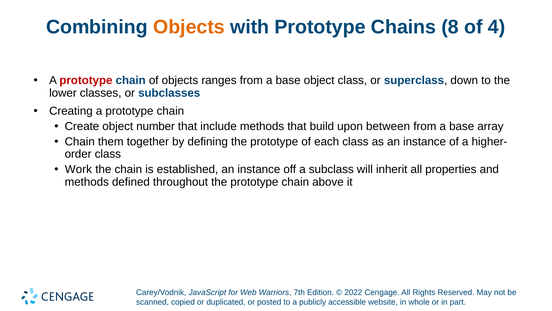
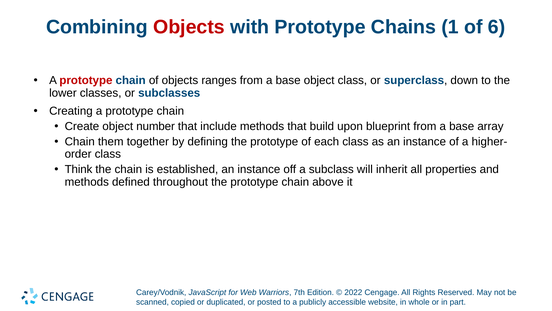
Objects colour: orange -> red (189, 27)
8: 8 -> 1 (450, 27)
4: 4 -> 6 (497, 27)
between: between -> blueprint (388, 126)
Work: Work -> Think (79, 169)
